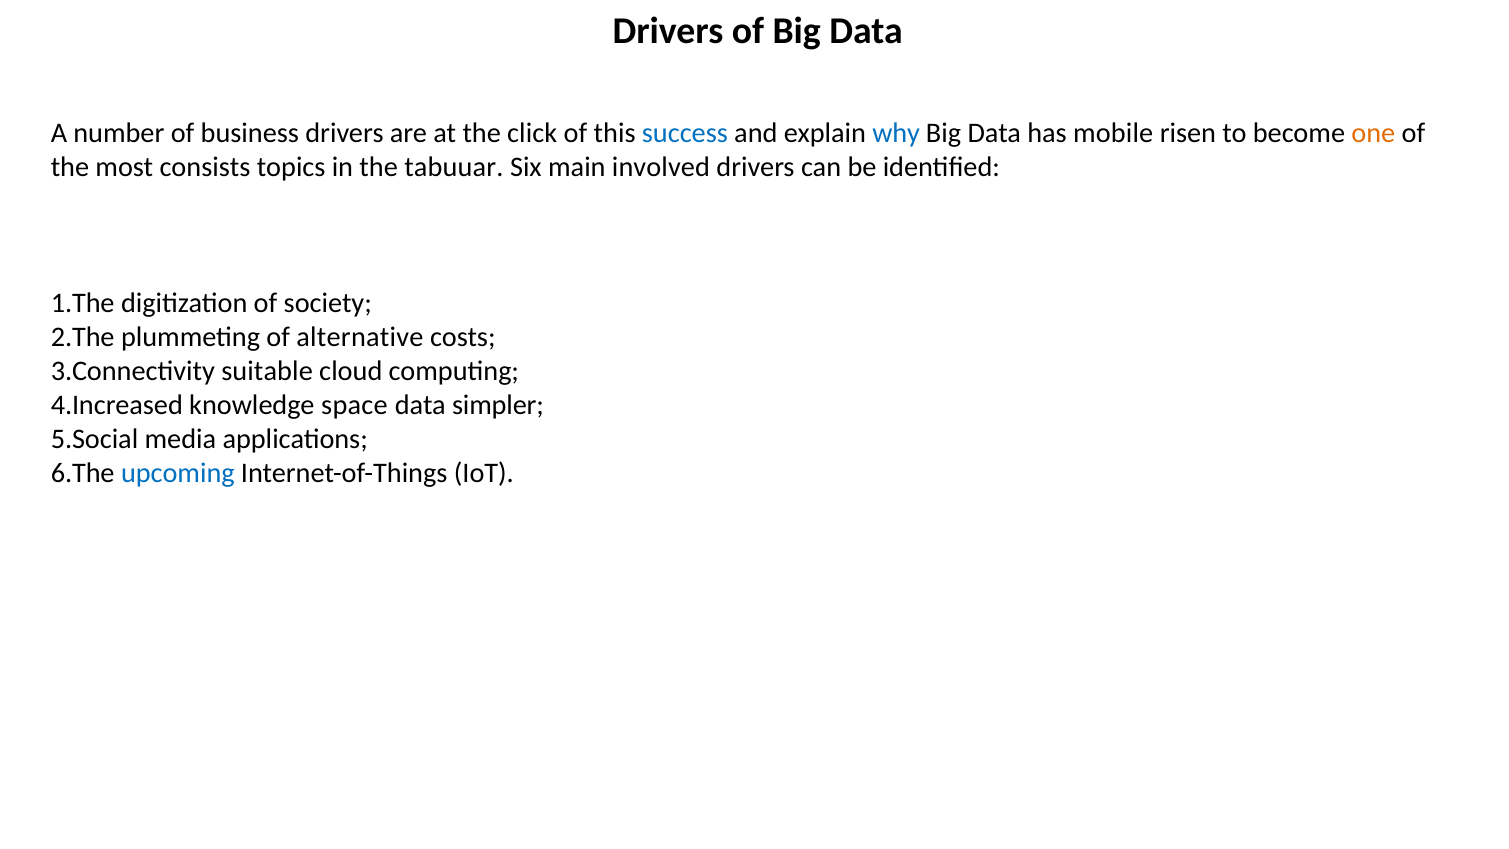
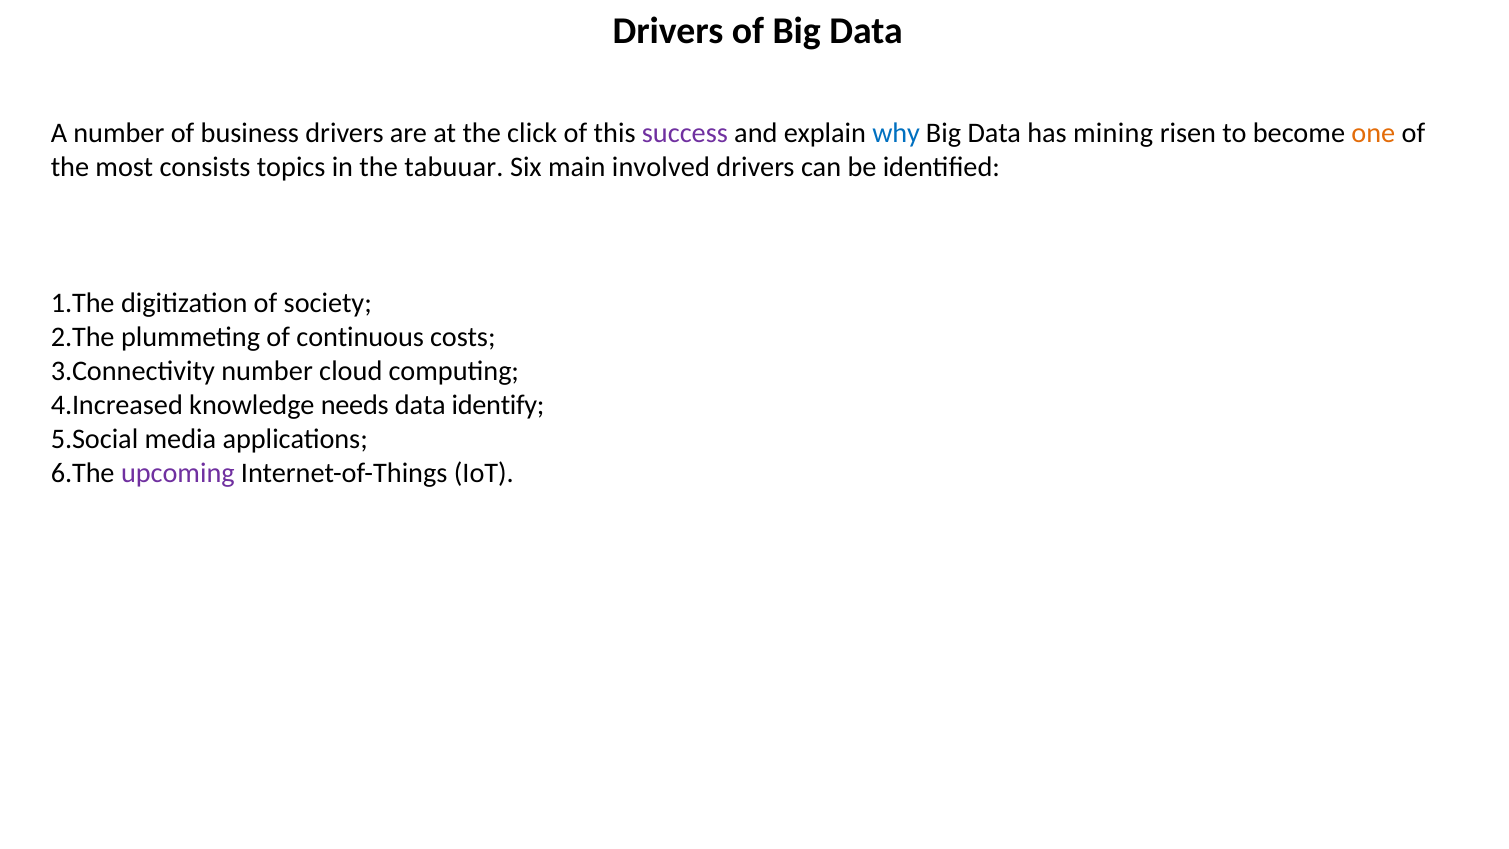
success colour: blue -> purple (685, 133)
mobile: mobile -> mining (1113, 133)
alternative: alternative -> continuous (360, 337)
suitable: suitable -> number (267, 371)
space: space -> needs (355, 405)
simpler: simpler -> identify (498, 405)
upcoming colour: blue -> purple (178, 473)
